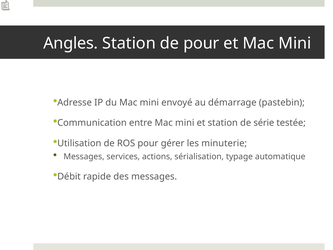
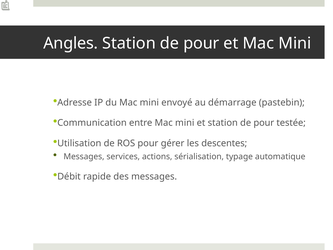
et station de série: série -> pour (264, 123)
minuterie: minuterie -> descentes (224, 143)
